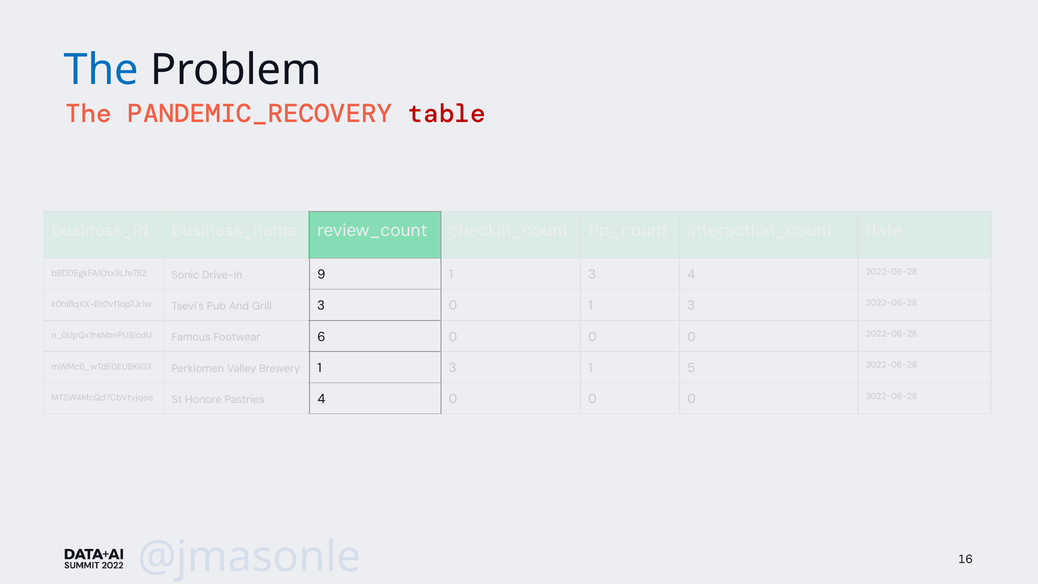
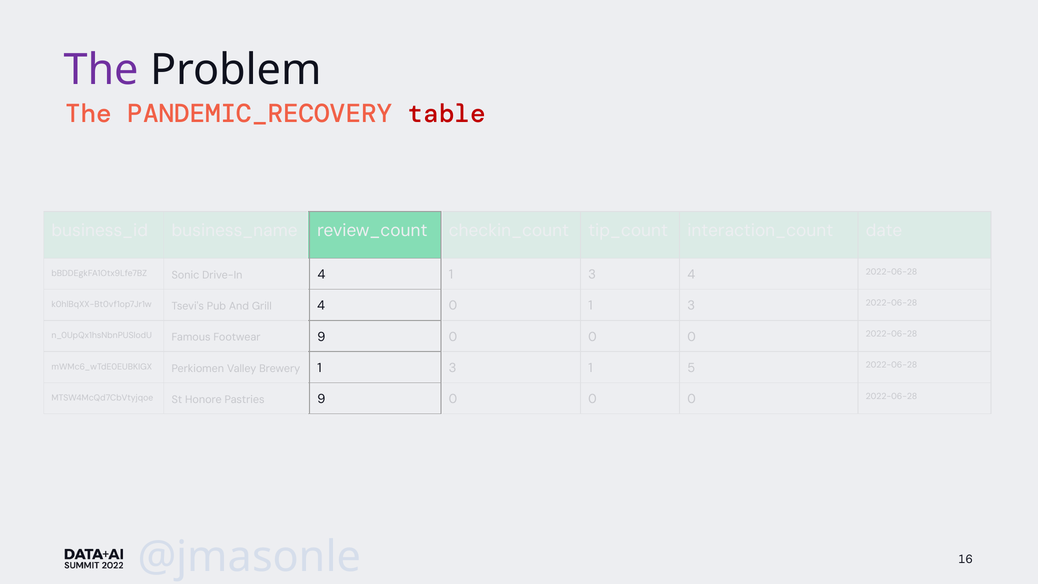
The colour: blue -> purple (101, 70)
9: 9 -> 4 (321, 275)
3: 3 -> 4 (321, 306)
6: 6 -> 9 (321, 337)
4: 4 -> 9 (321, 399)
